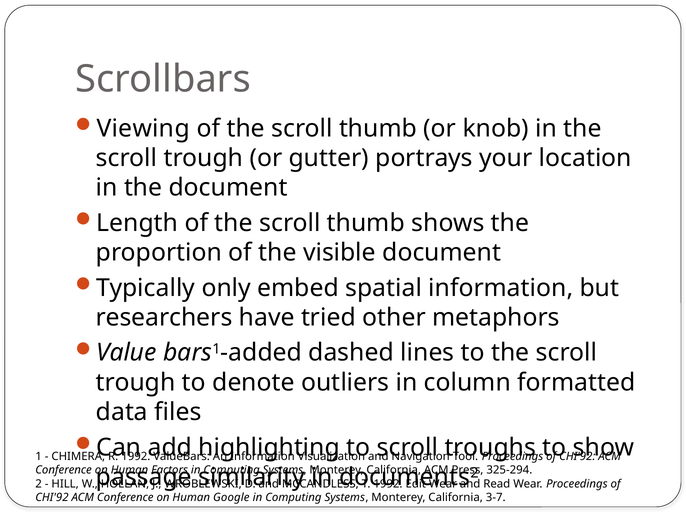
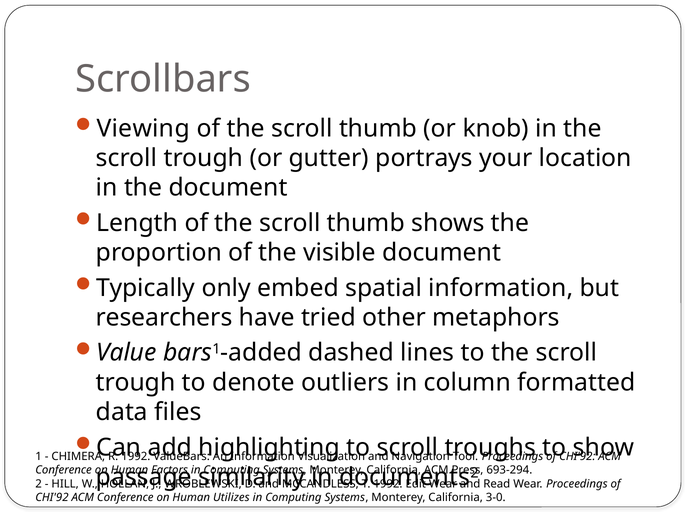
325-294: 325-294 -> 693-294 (509, 471)
Google: Google -> Utilizes (231, 498)
3-7: 3-7 -> 3-0 (496, 498)
